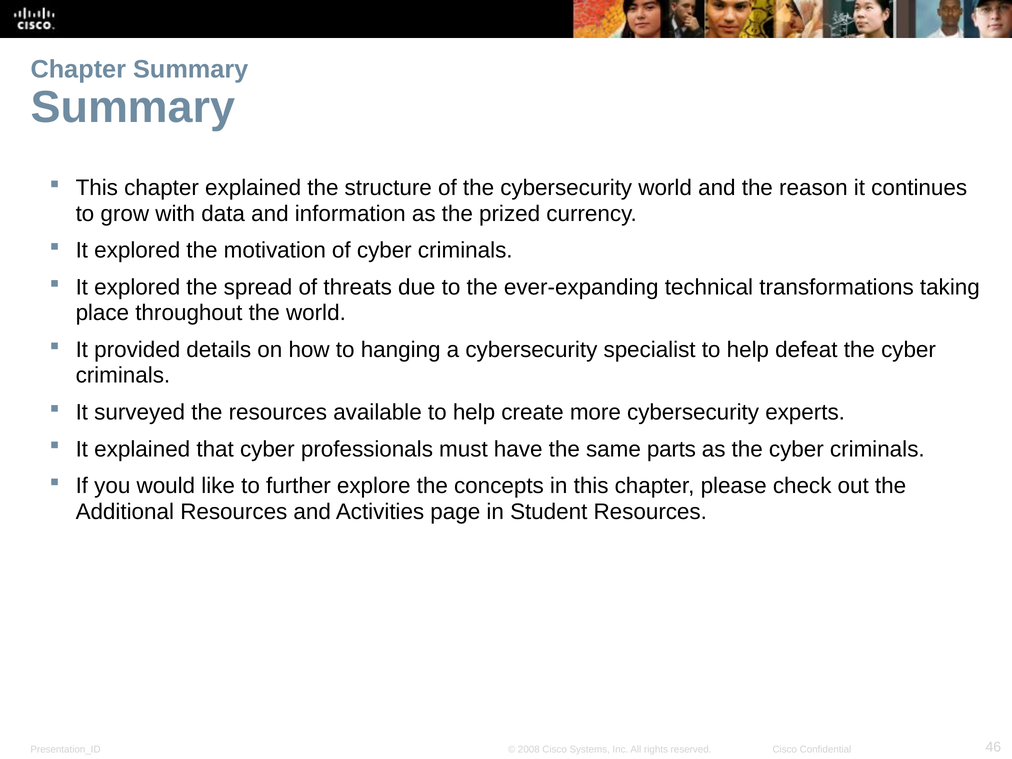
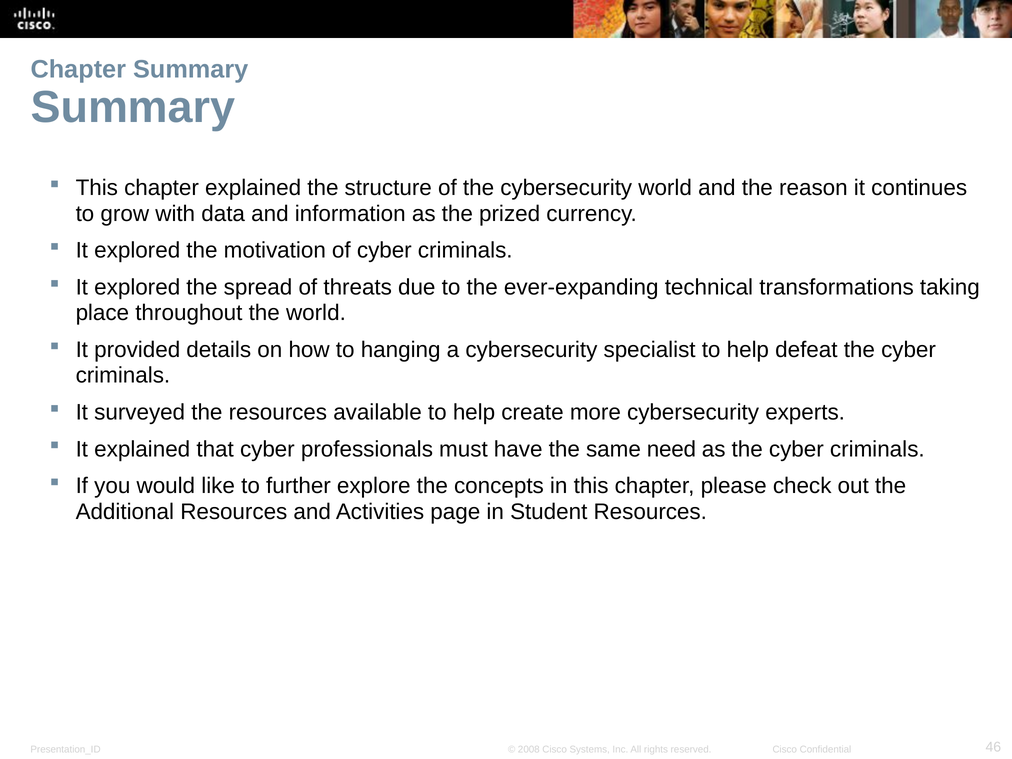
parts: parts -> need (671, 449)
